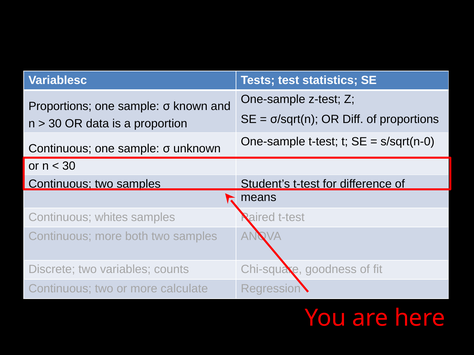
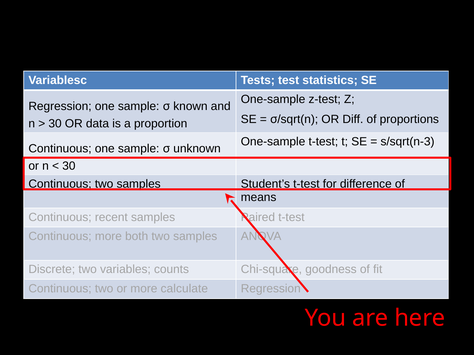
Proportions: Proportions -> Regression (60, 106)
s/sqrt(n-0: s/sqrt(n-0 -> s/sqrt(n-3 (407, 142)
whites: whites -> recent (111, 217)
